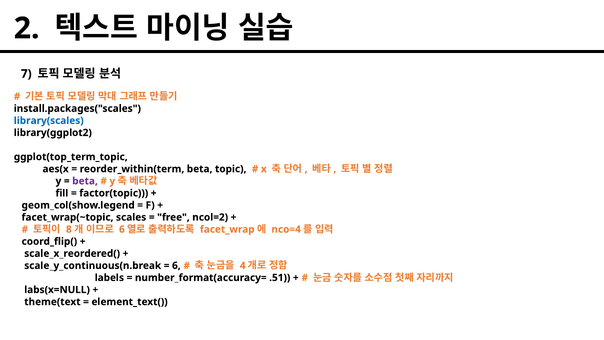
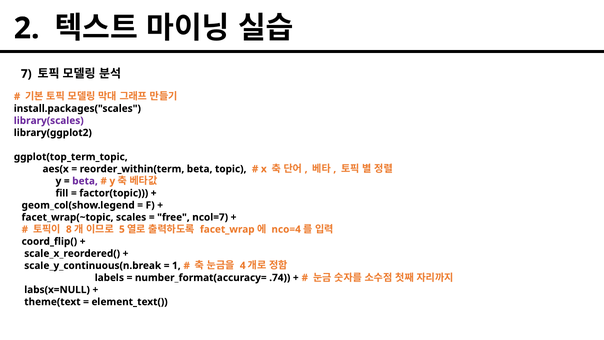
library(scales colour: blue -> purple (49, 121)
ncol=2: ncol=2 -> ncol=7 (210, 217)
6: 6 -> 5 (122, 229)
6: 6 -> 1 (176, 265)
.51: .51 -> .74 (280, 277)
